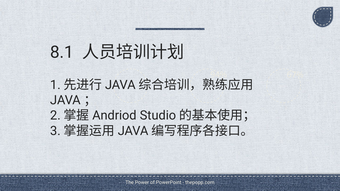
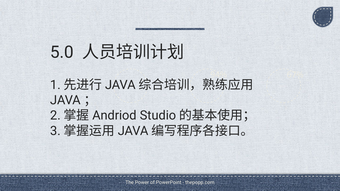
8.1: 8.1 -> 5.0 (62, 52)
